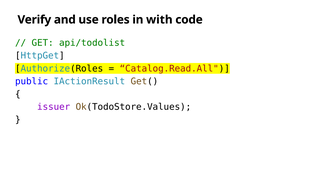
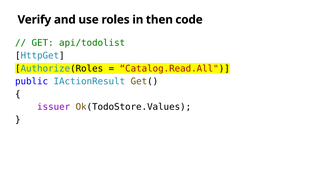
with: with -> then (159, 20)
